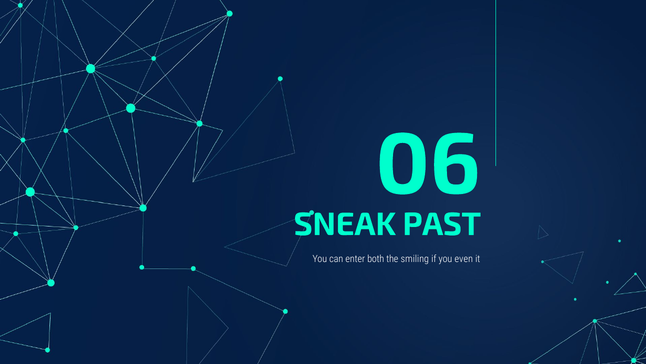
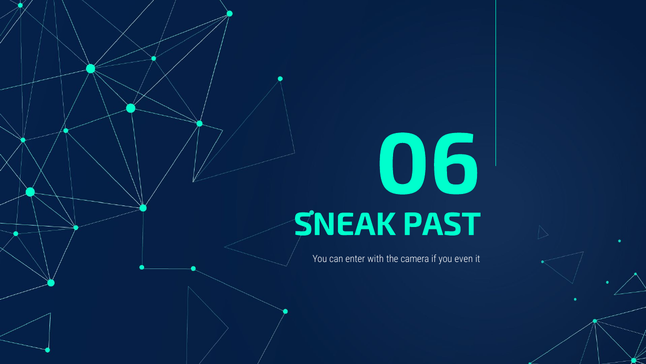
both: both -> with (376, 259)
smiling: smiling -> camera (415, 259)
